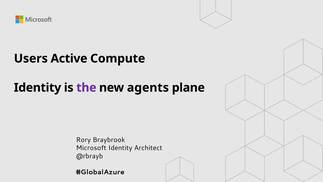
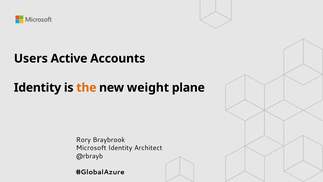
Compute: Compute -> Accounts (118, 58)
the colour: purple -> orange (86, 87)
agents: agents -> weight (148, 87)
